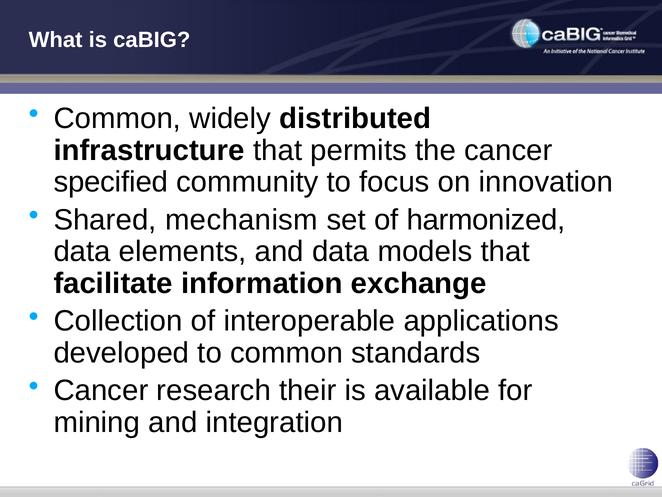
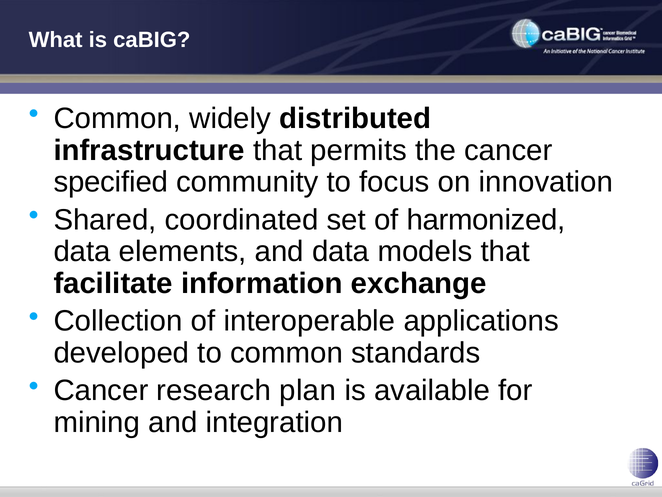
mechanism: mechanism -> coordinated (242, 220)
their: their -> plan (308, 390)
